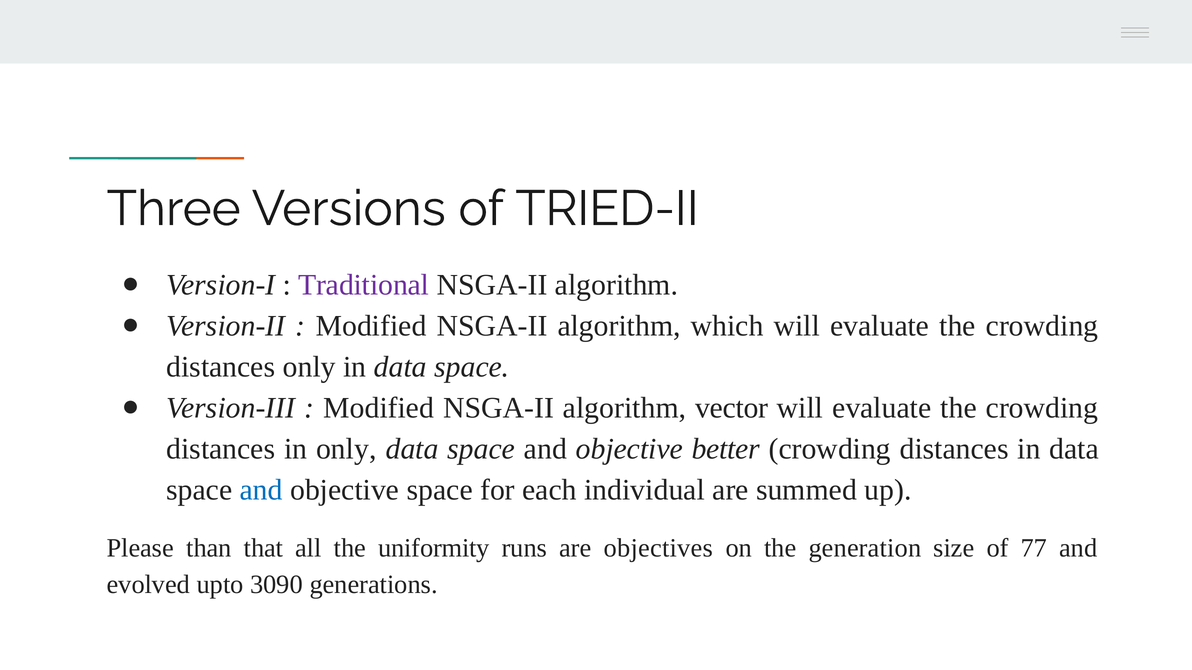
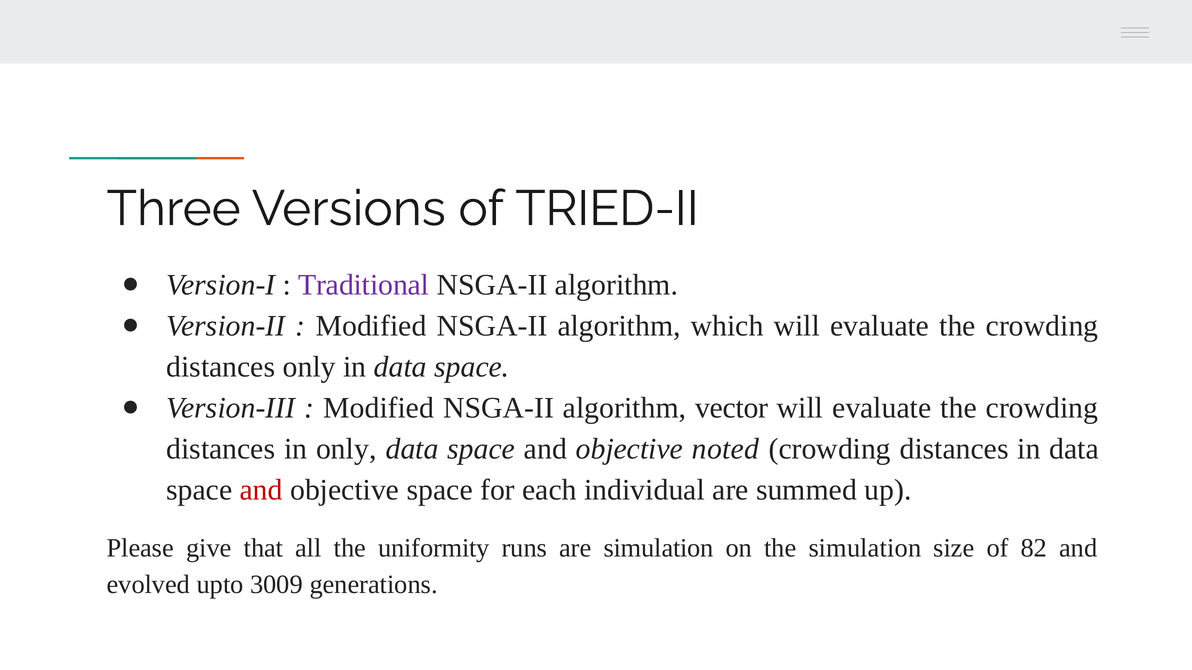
better: better -> noted (726, 449)
and colour: blue -> red (261, 491)
than: than -> give (209, 549)
are objectives: objectives -> simulation (659, 549)
the generation: generation -> simulation (865, 549)
77: 77 -> 82 (1034, 549)
3090: 3090 -> 3009 (276, 585)
